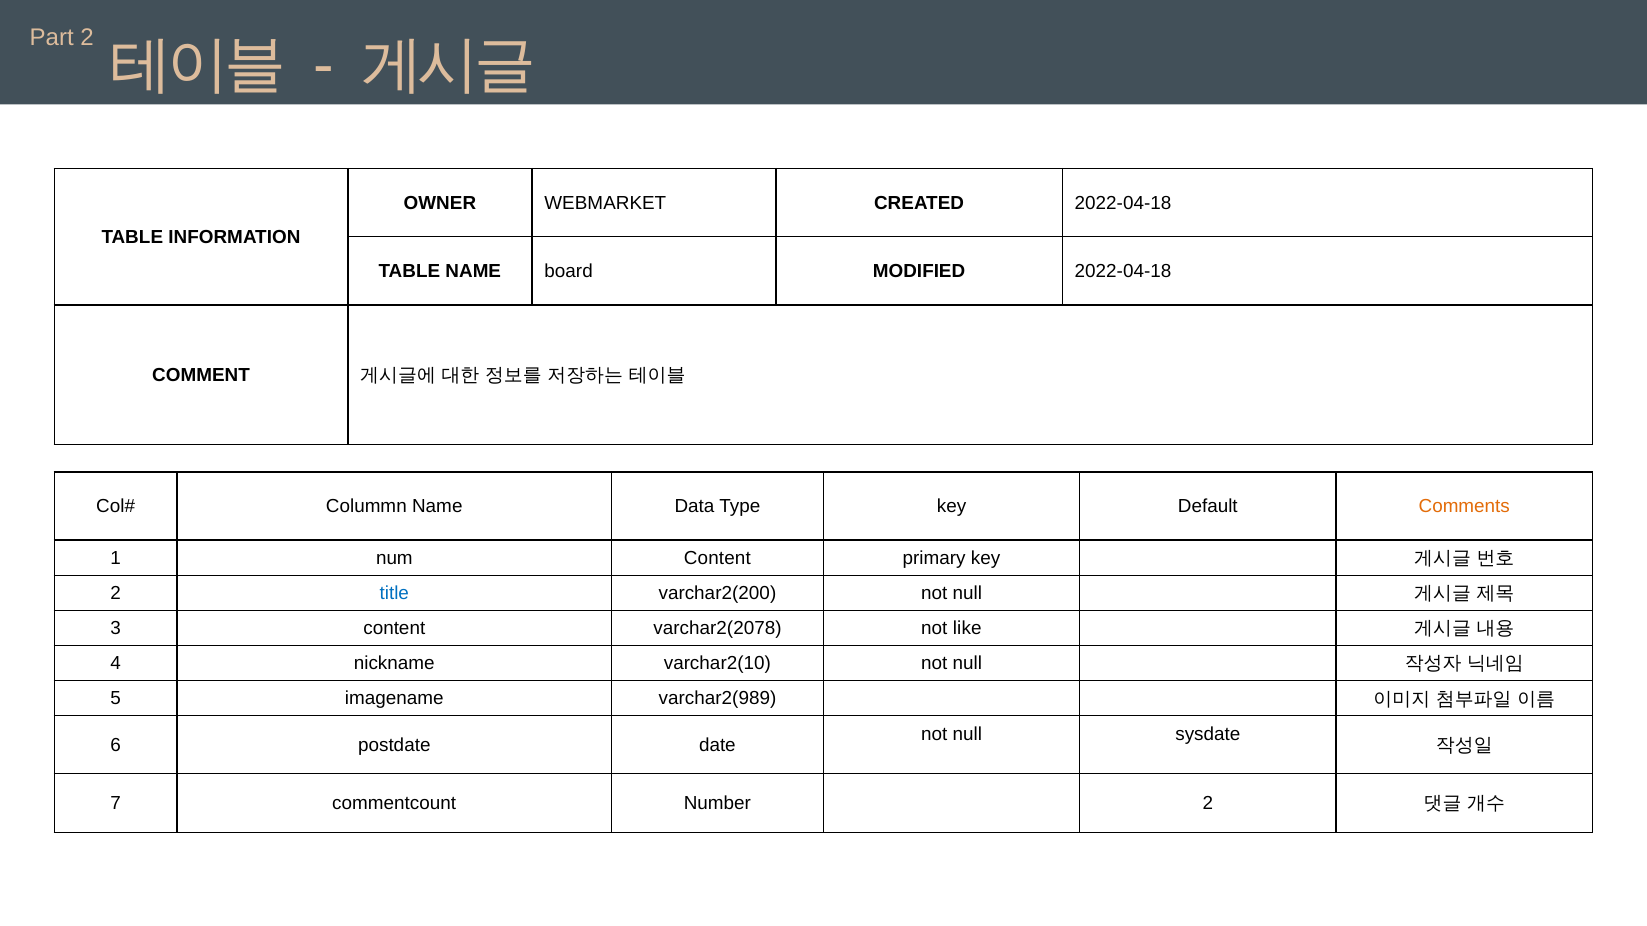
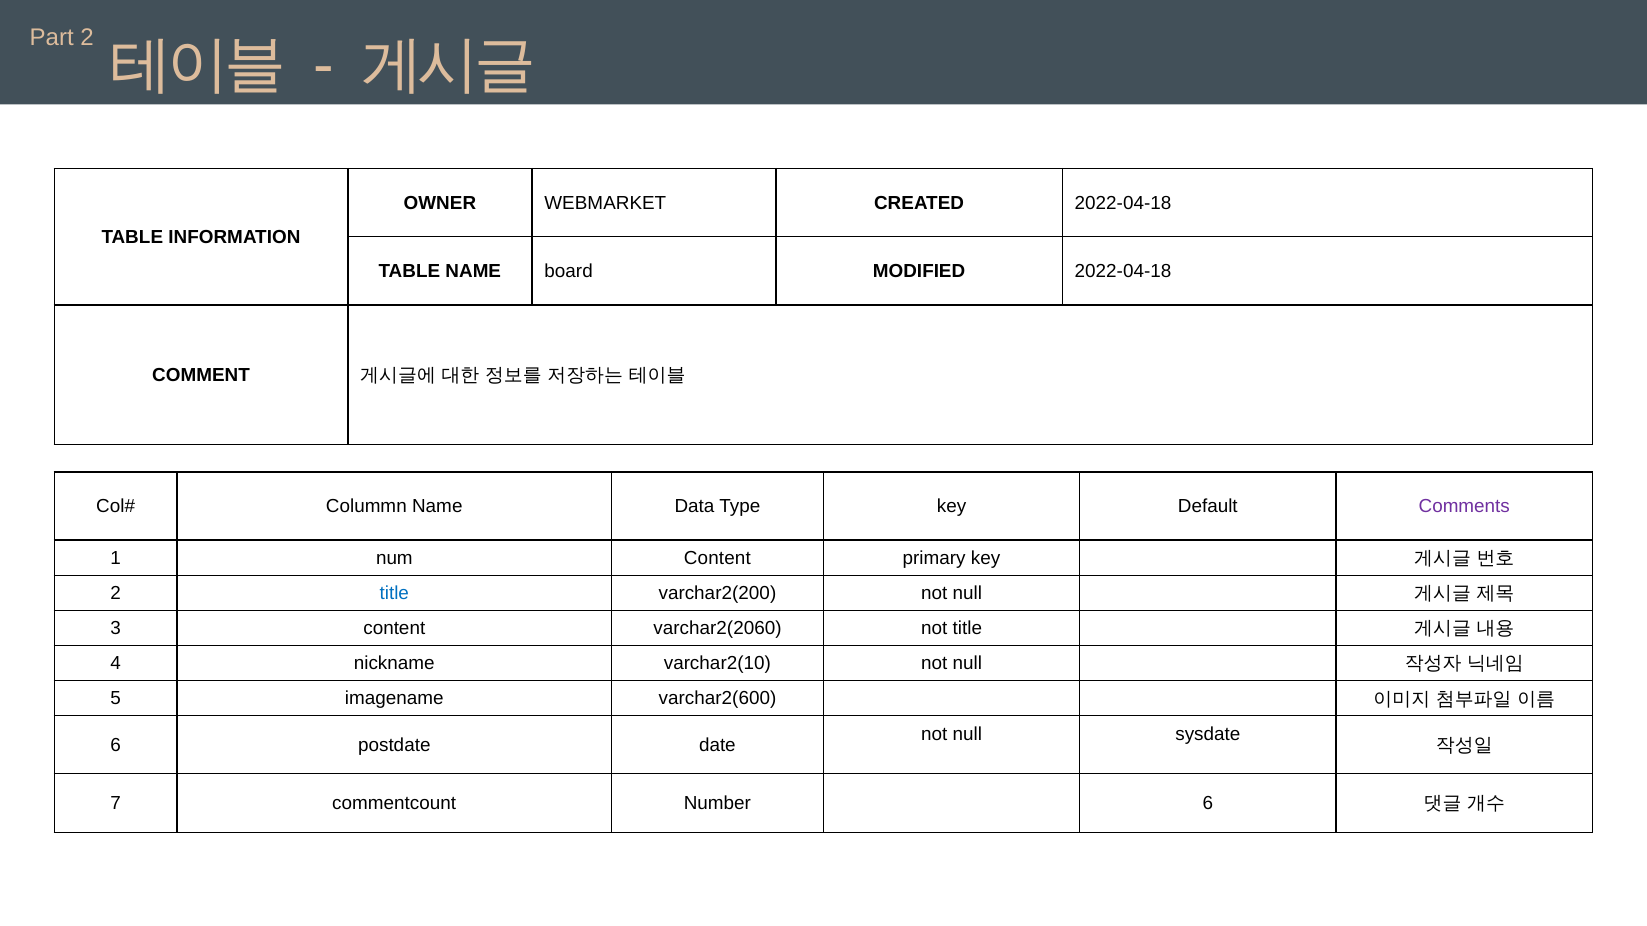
Comments colour: orange -> purple (1464, 507)
varchar2(2078: varchar2(2078 -> varchar2(2060 (717, 629)
not like: like -> title (967, 629)
varchar2(989: varchar2(989 -> varchar2(600 (718, 699)
Number 2: 2 -> 6 (1208, 804)
